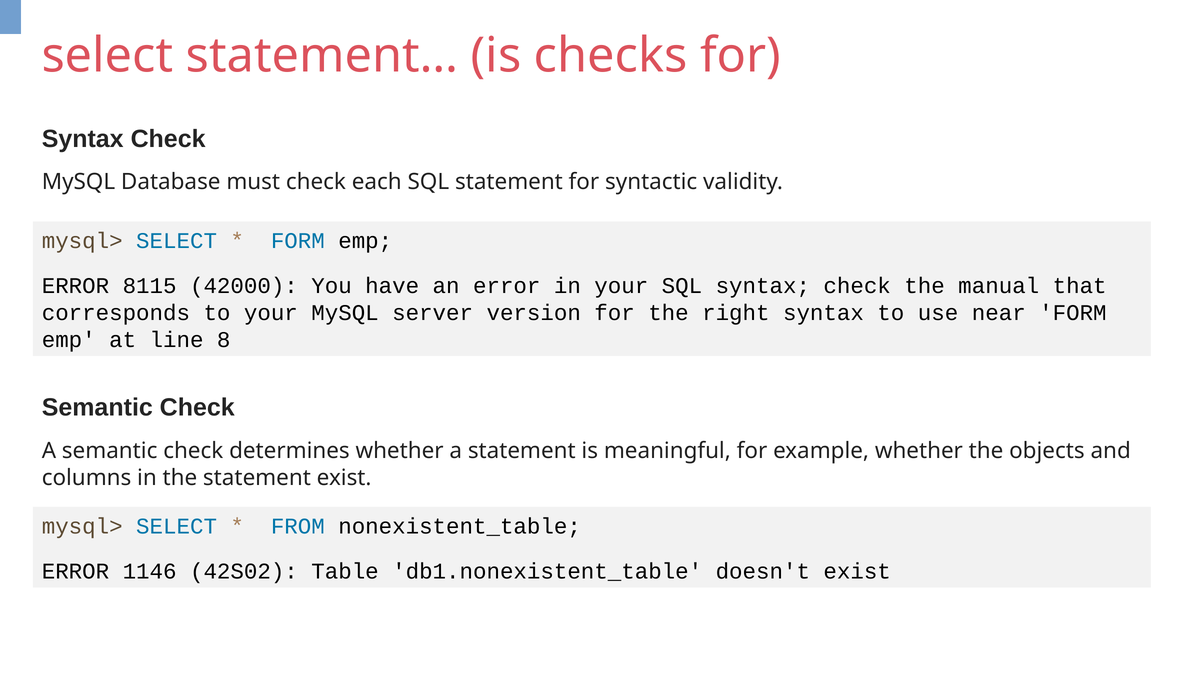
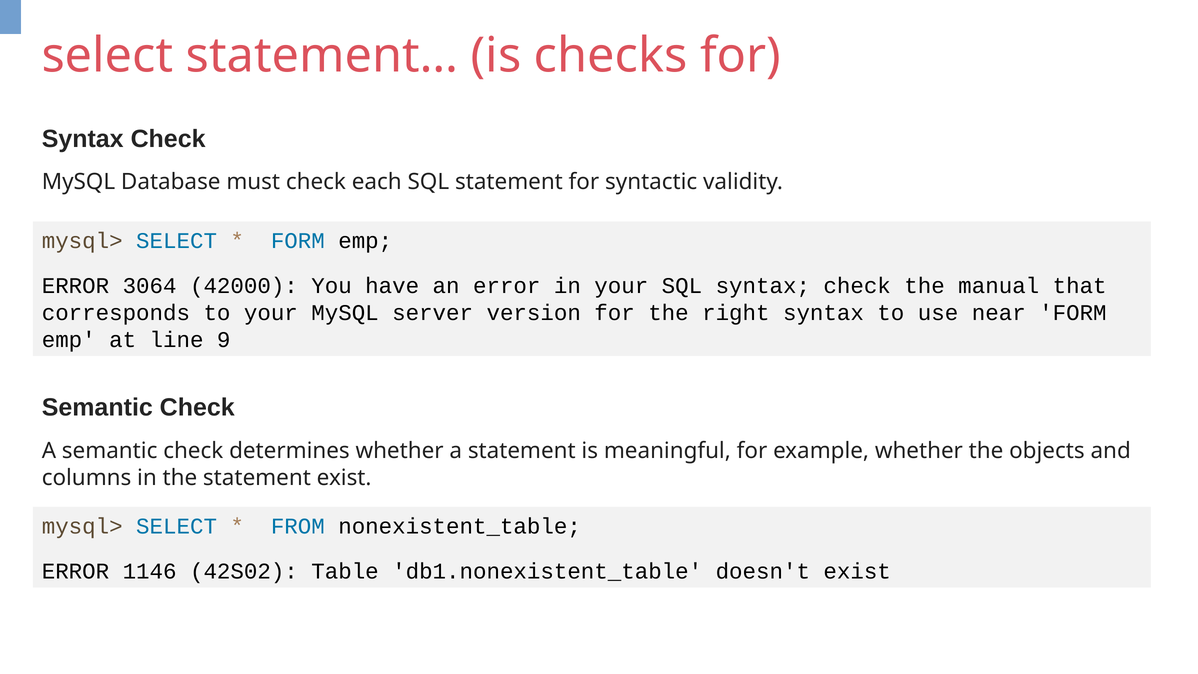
8115: 8115 -> 3064 (150, 286)
8: 8 -> 9 (224, 340)
